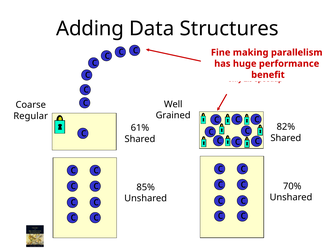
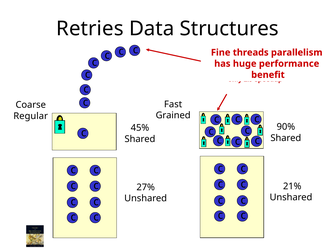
Adding: Adding -> Retries (90, 29)
making: making -> threads (251, 53)
Well: Well -> Fast (173, 104)
82%: 82% -> 90% (286, 127)
61%: 61% -> 45% (140, 128)
70%: 70% -> 21% (292, 186)
85%: 85% -> 27% (146, 187)
